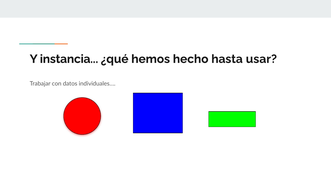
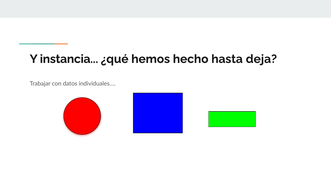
usar: usar -> deja (261, 59)
